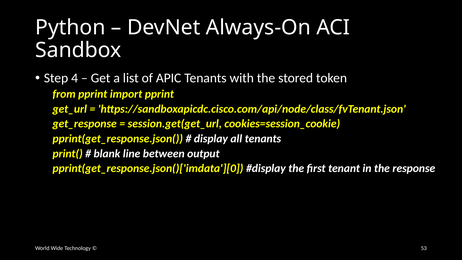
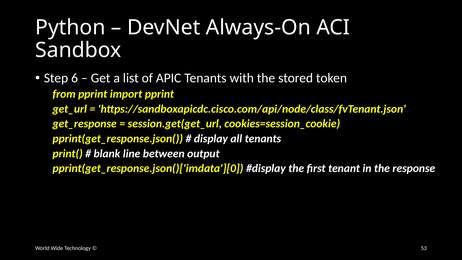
4: 4 -> 6 (75, 78)
